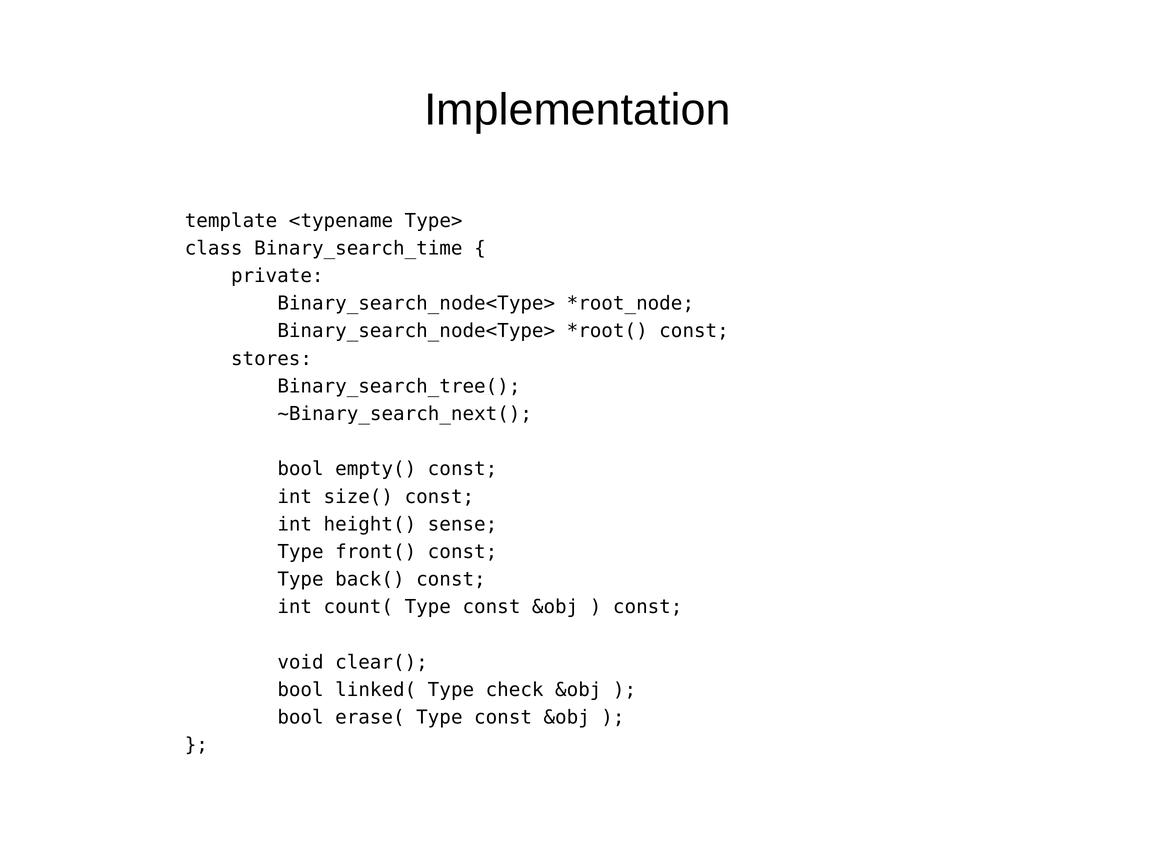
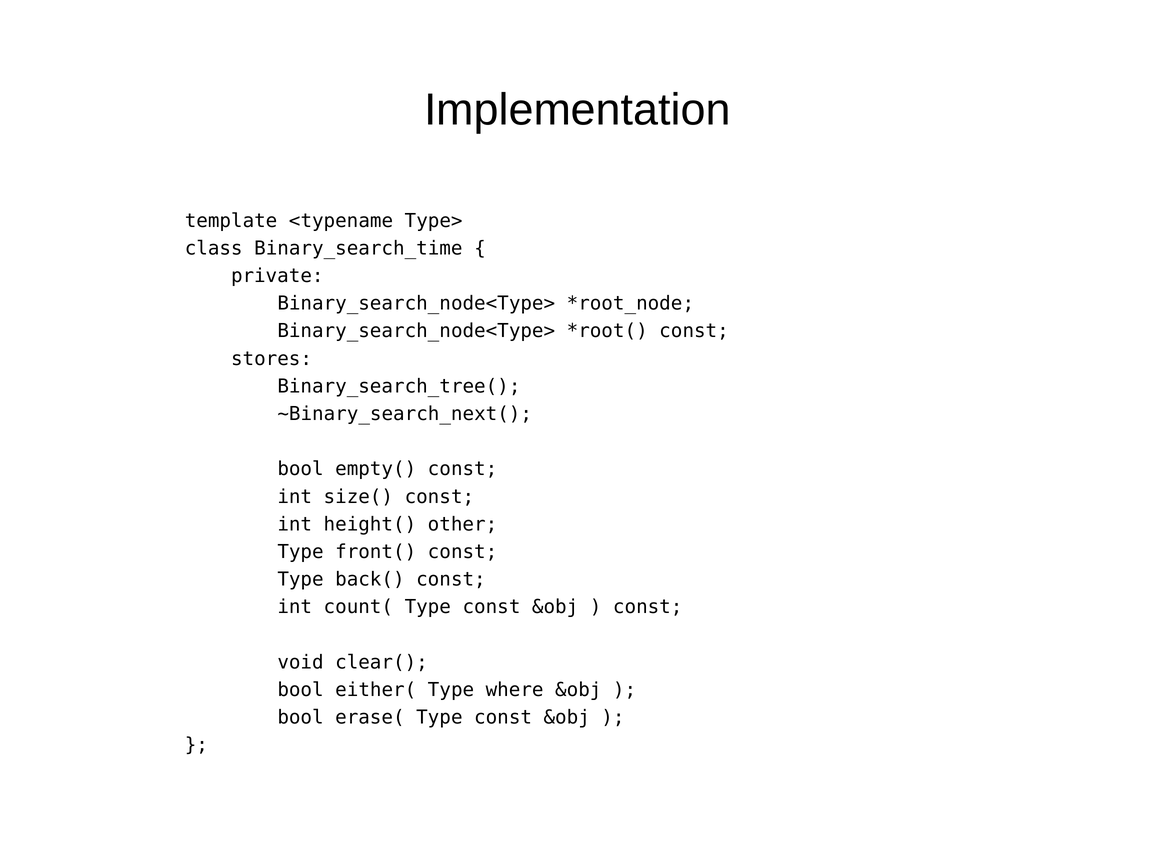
sense: sense -> other (462, 524)
linked(: linked( -> either( (376, 690)
check: check -> where (515, 690)
